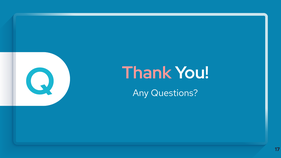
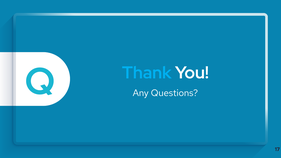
Thank colour: pink -> light blue (147, 73)
